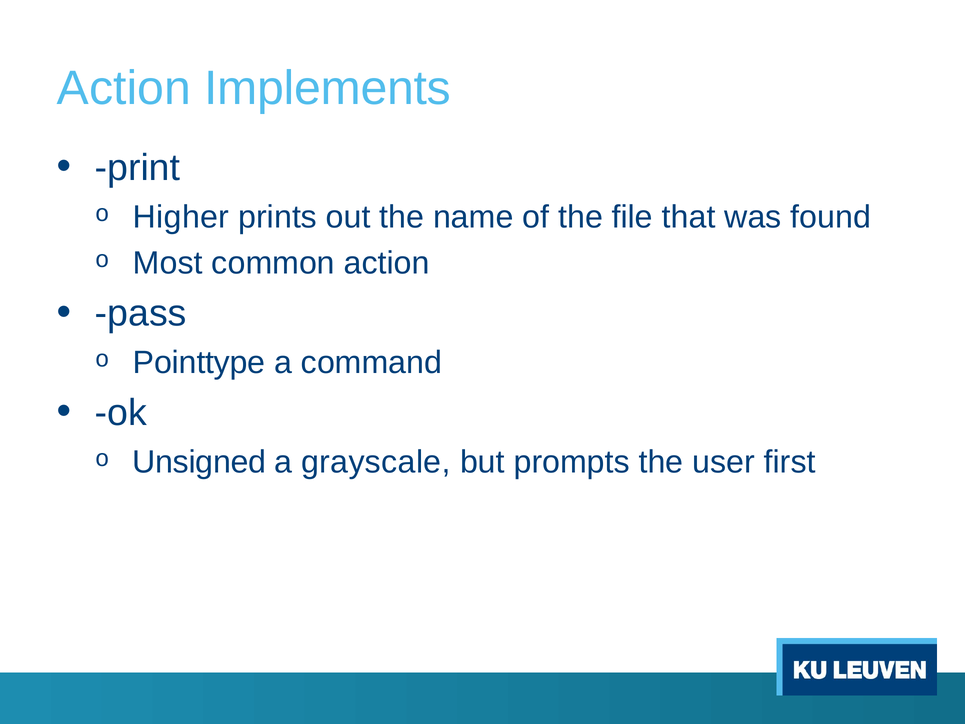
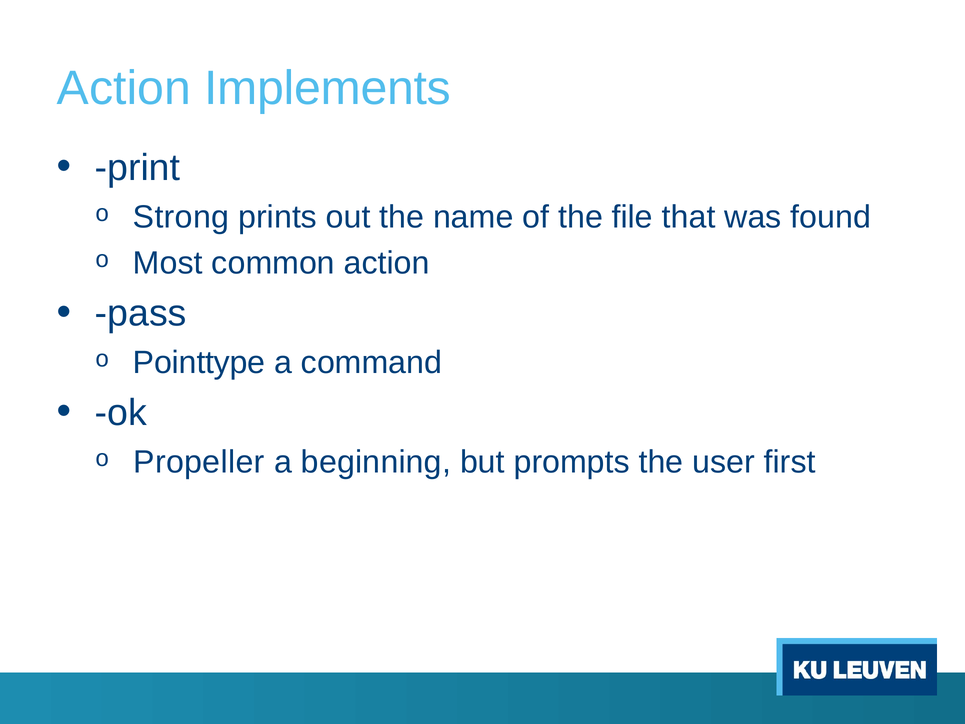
Higher: Higher -> Strong (181, 217)
Unsigned: Unsigned -> Propeller (199, 462)
grayscale: grayscale -> beginning (376, 462)
